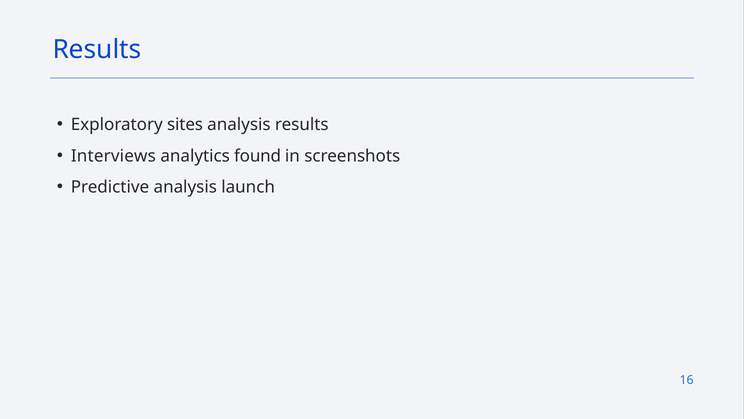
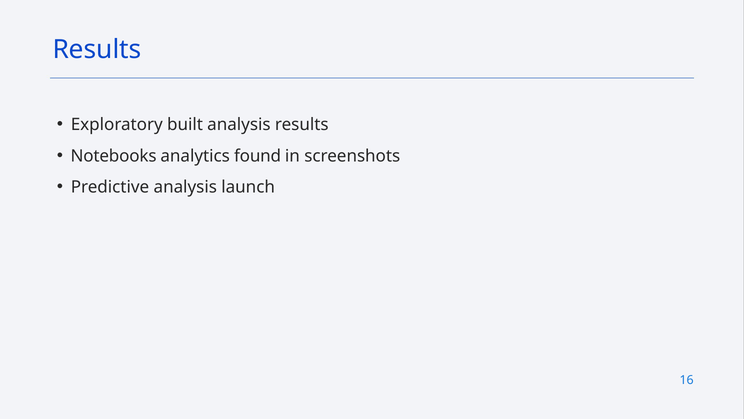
sites: sites -> built (185, 124)
Interviews: Interviews -> Notebooks (114, 156)
